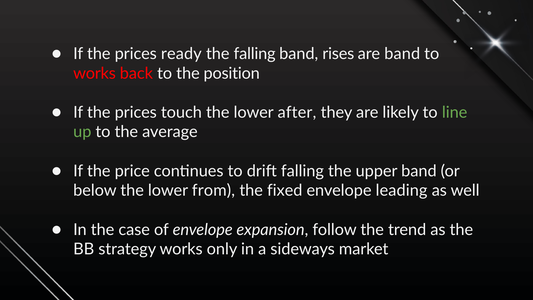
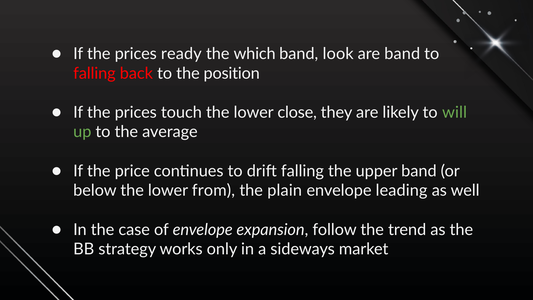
the falling: falling -> which (255, 54)
rises: rises -> look (338, 54)
works: works -> falling (94, 73)
after: after -> close (297, 112)
line: line -> will (455, 112)
fixed: fixed -> plain (285, 190)
